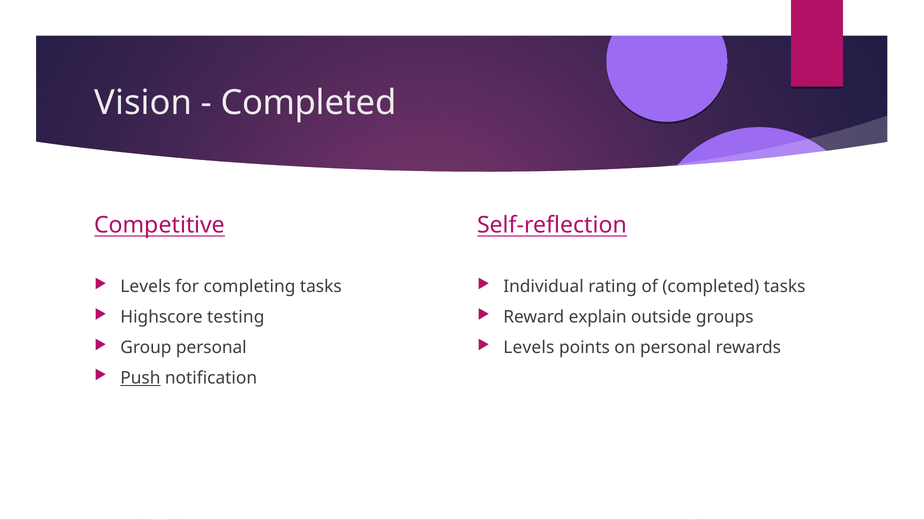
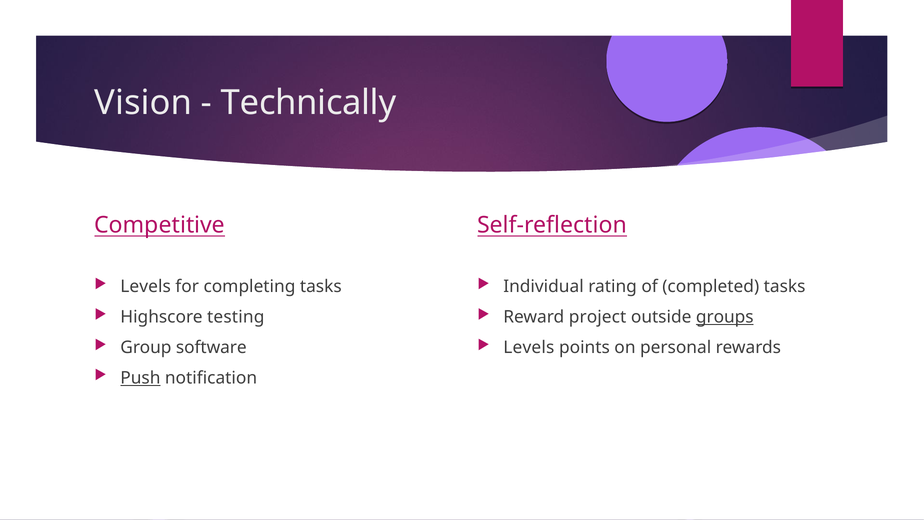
Completed: Completed -> Technically (309, 103)
explain: explain -> project (598, 317)
groups underline: none -> present (725, 317)
Group personal: personal -> software (211, 347)
